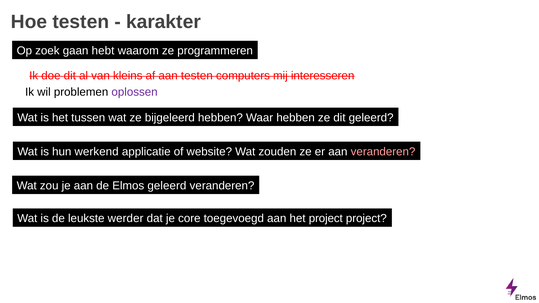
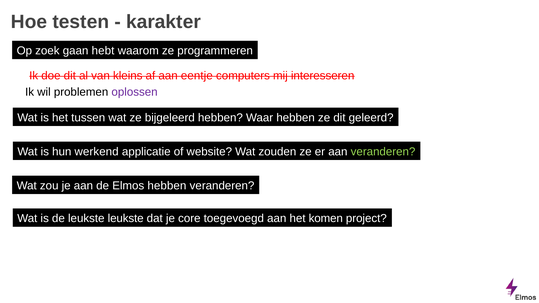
aan testen: testen -> eentje (197, 76)
veranderen colour: pink -> light green (383, 152)
Elmos geleerd: geleerd -> hebben (167, 186)
leukste werder: werder -> leukste (126, 219)
het project: project -> komen (326, 219)
